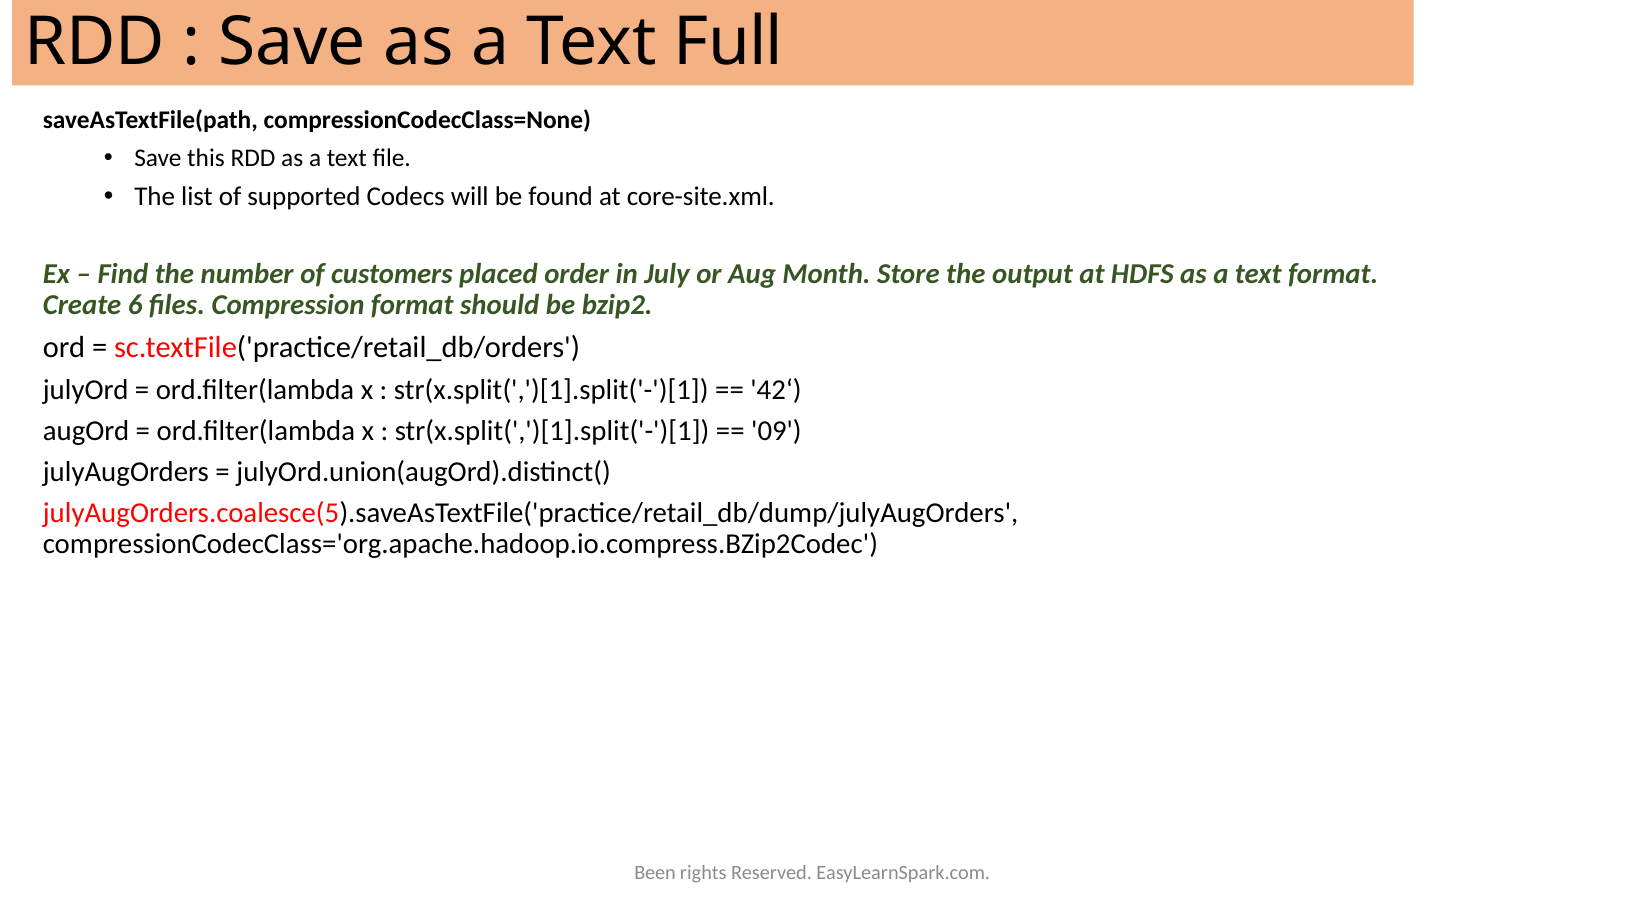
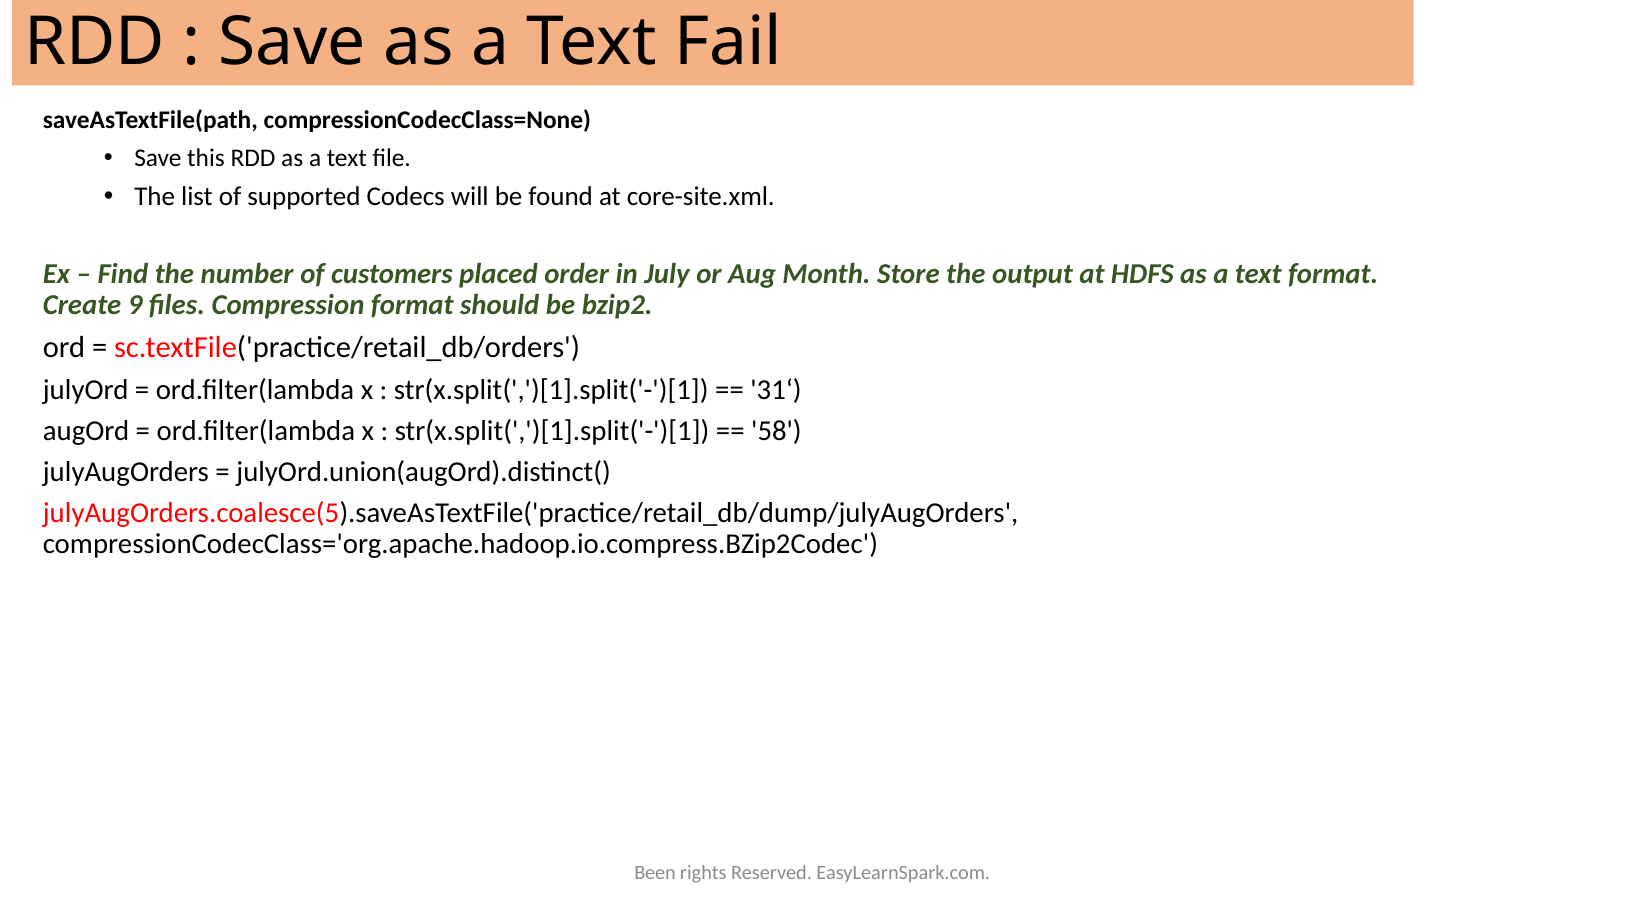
Full: Full -> Fail (728, 42)
6: 6 -> 9 (135, 305)
42‘: 42‘ -> 31‘ (776, 390)
09: 09 -> 58 (776, 431)
